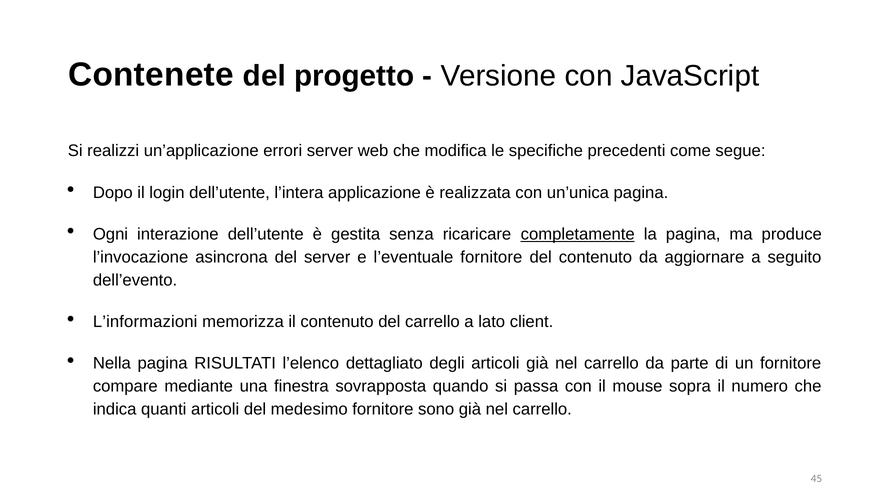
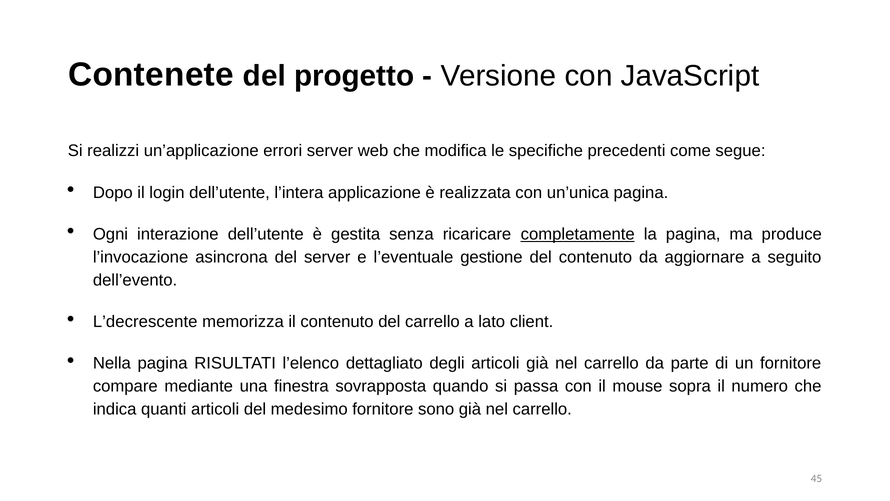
l’eventuale fornitore: fornitore -> gestione (491, 257)
L’informazioni: L’informazioni -> L’decrescente (145, 322)
